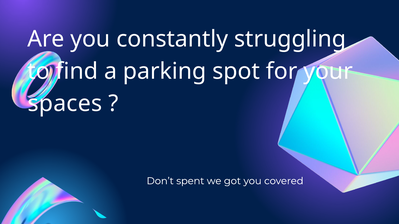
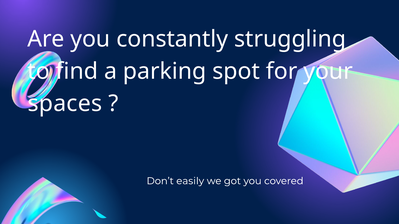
spent: spent -> easily (190, 181)
